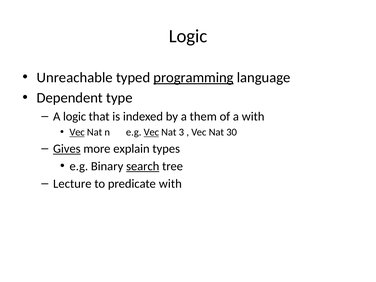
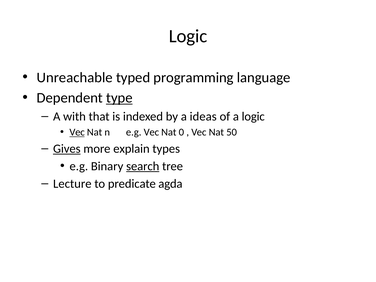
programming underline: present -> none (194, 77)
type underline: none -> present (119, 98)
A logic: logic -> with (74, 117)
them: them -> ideas (203, 117)
a with: with -> logic (253, 117)
Vec underline: present -> none (151, 132)
3: 3 -> 0 (181, 132)
30: 30 -> 50 (232, 132)
predicate with: with -> agda (170, 184)
